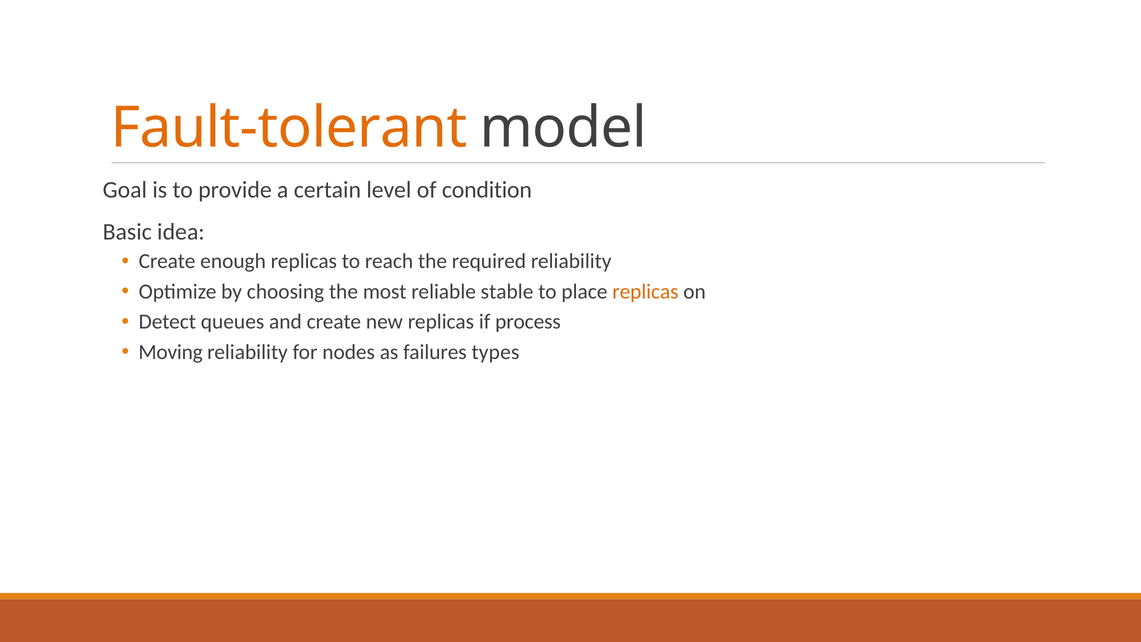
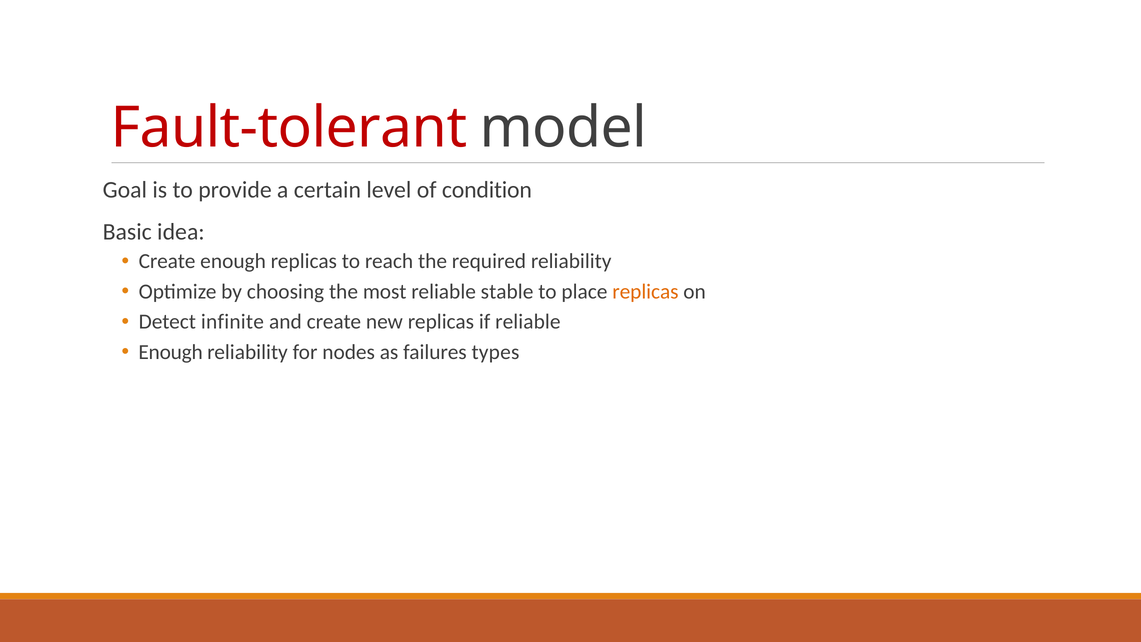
Fault-tolerant colour: orange -> red (289, 128)
queues: queues -> infinite (232, 322)
if process: process -> reliable (528, 322)
Moving: Moving -> Enough (171, 352)
